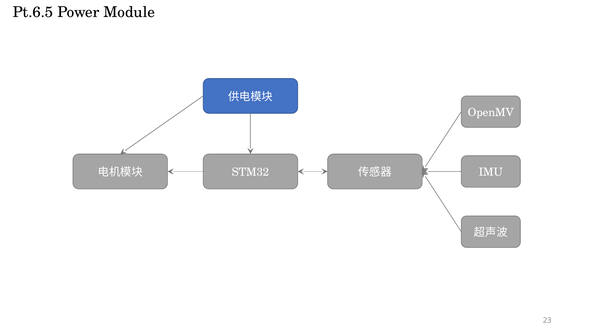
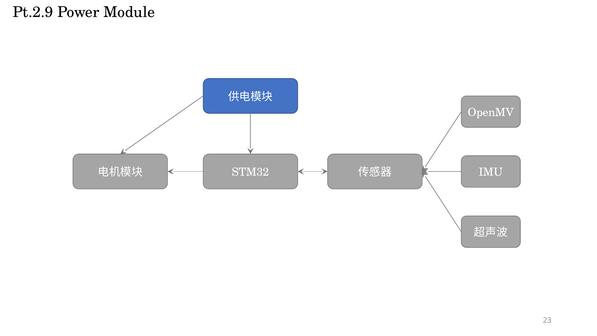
Pt.6.5: Pt.6.5 -> Pt.2.9 (33, 12)
